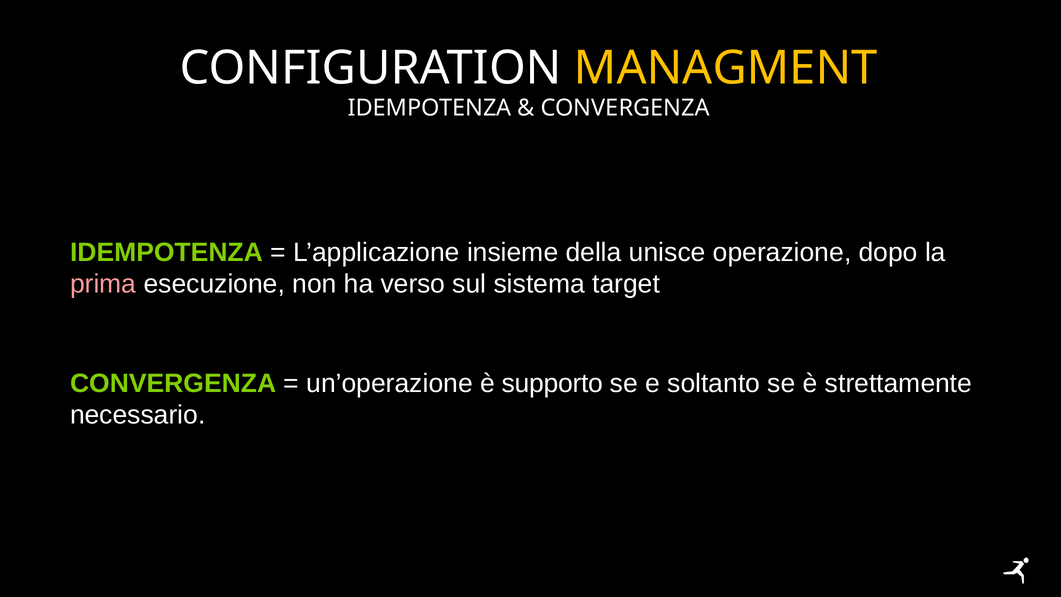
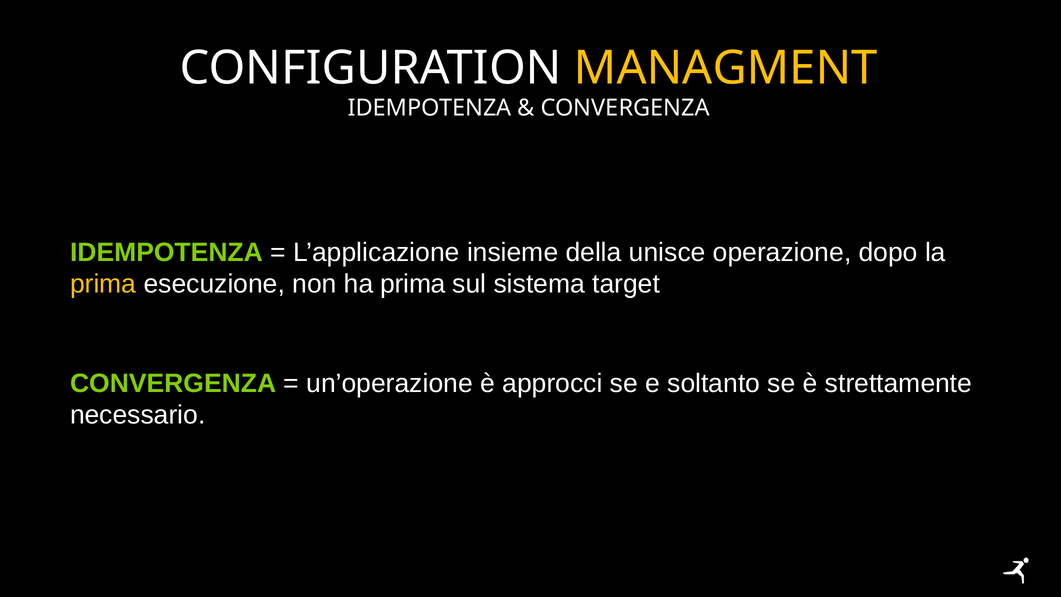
prima colour: pink -> yellow (103, 284)
ha verso: verso -> prima (413, 284)
supporto: supporto -> approcci (552, 383)
